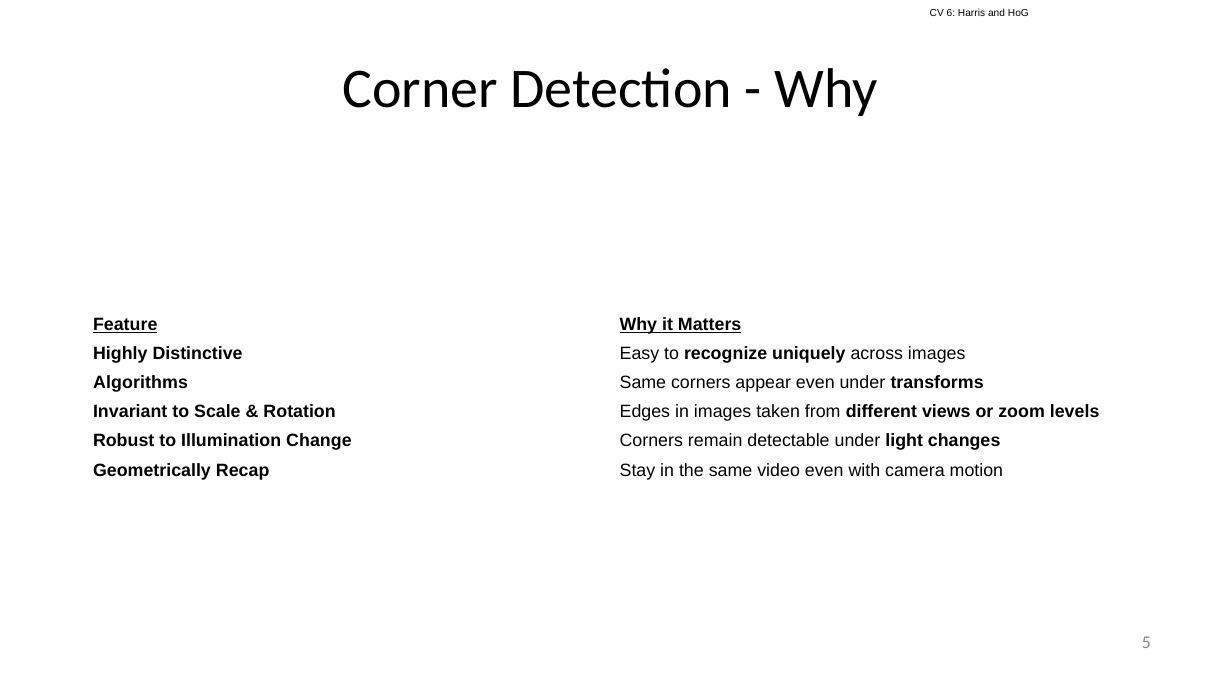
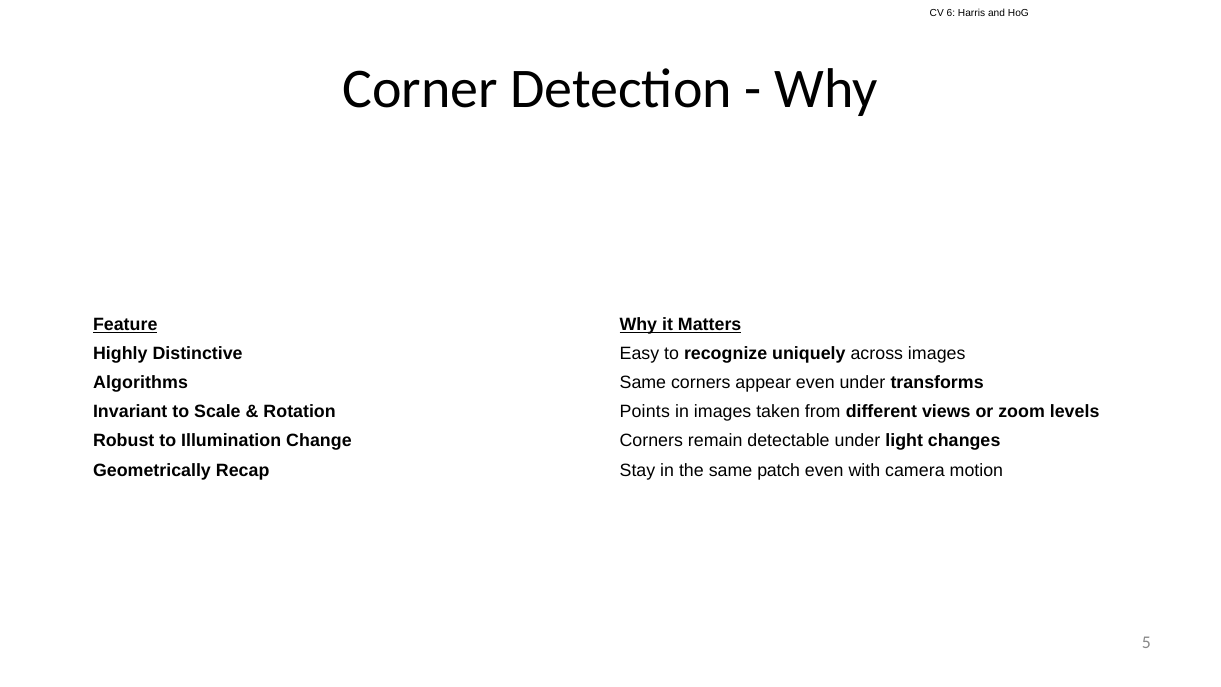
Edges: Edges -> Points (645, 412)
video: video -> patch (779, 470)
